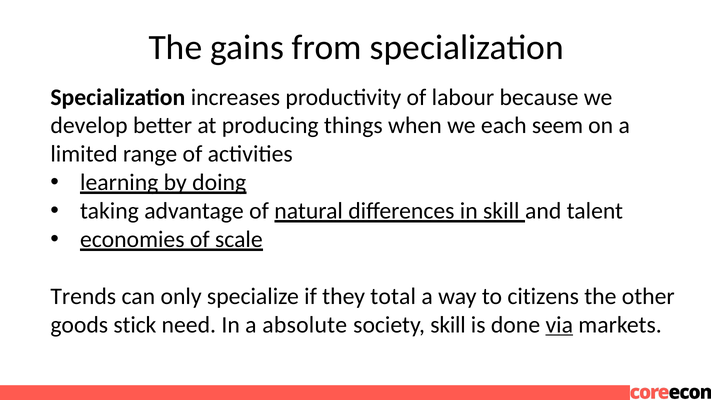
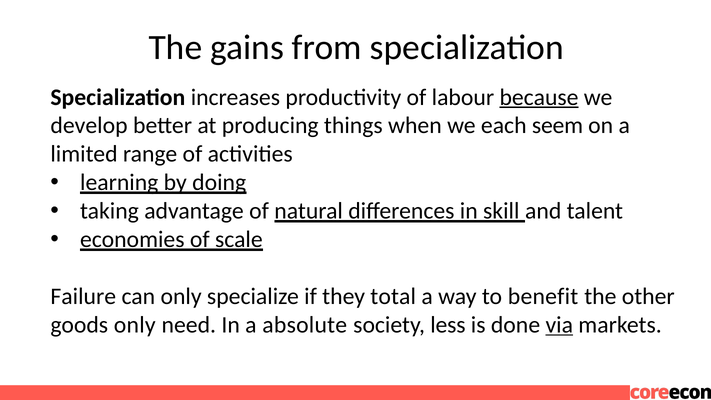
because underline: none -> present (539, 97)
Trends: Trends -> Failure (83, 296)
citizens: citizens -> benefit (543, 296)
goods stick: stick -> only (135, 325)
society skill: skill -> less (448, 325)
